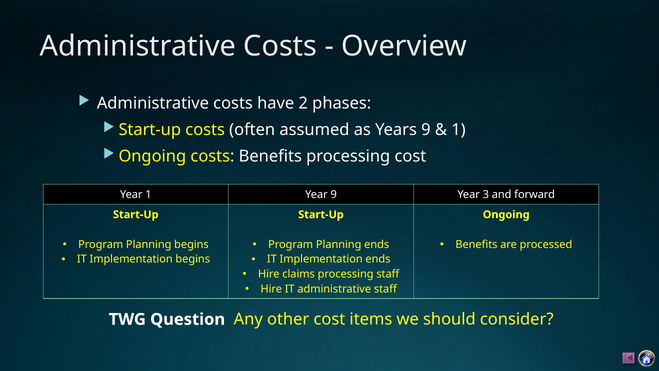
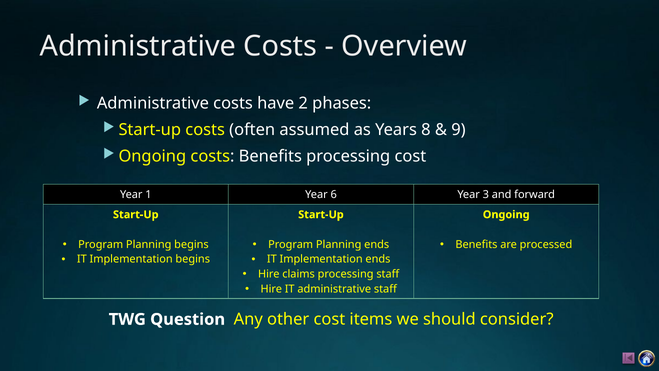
Years 9: 9 -> 8 (426, 130)
1: 1 -> 9 (458, 130)
Year 9: 9 -> 6 (334, 195)
